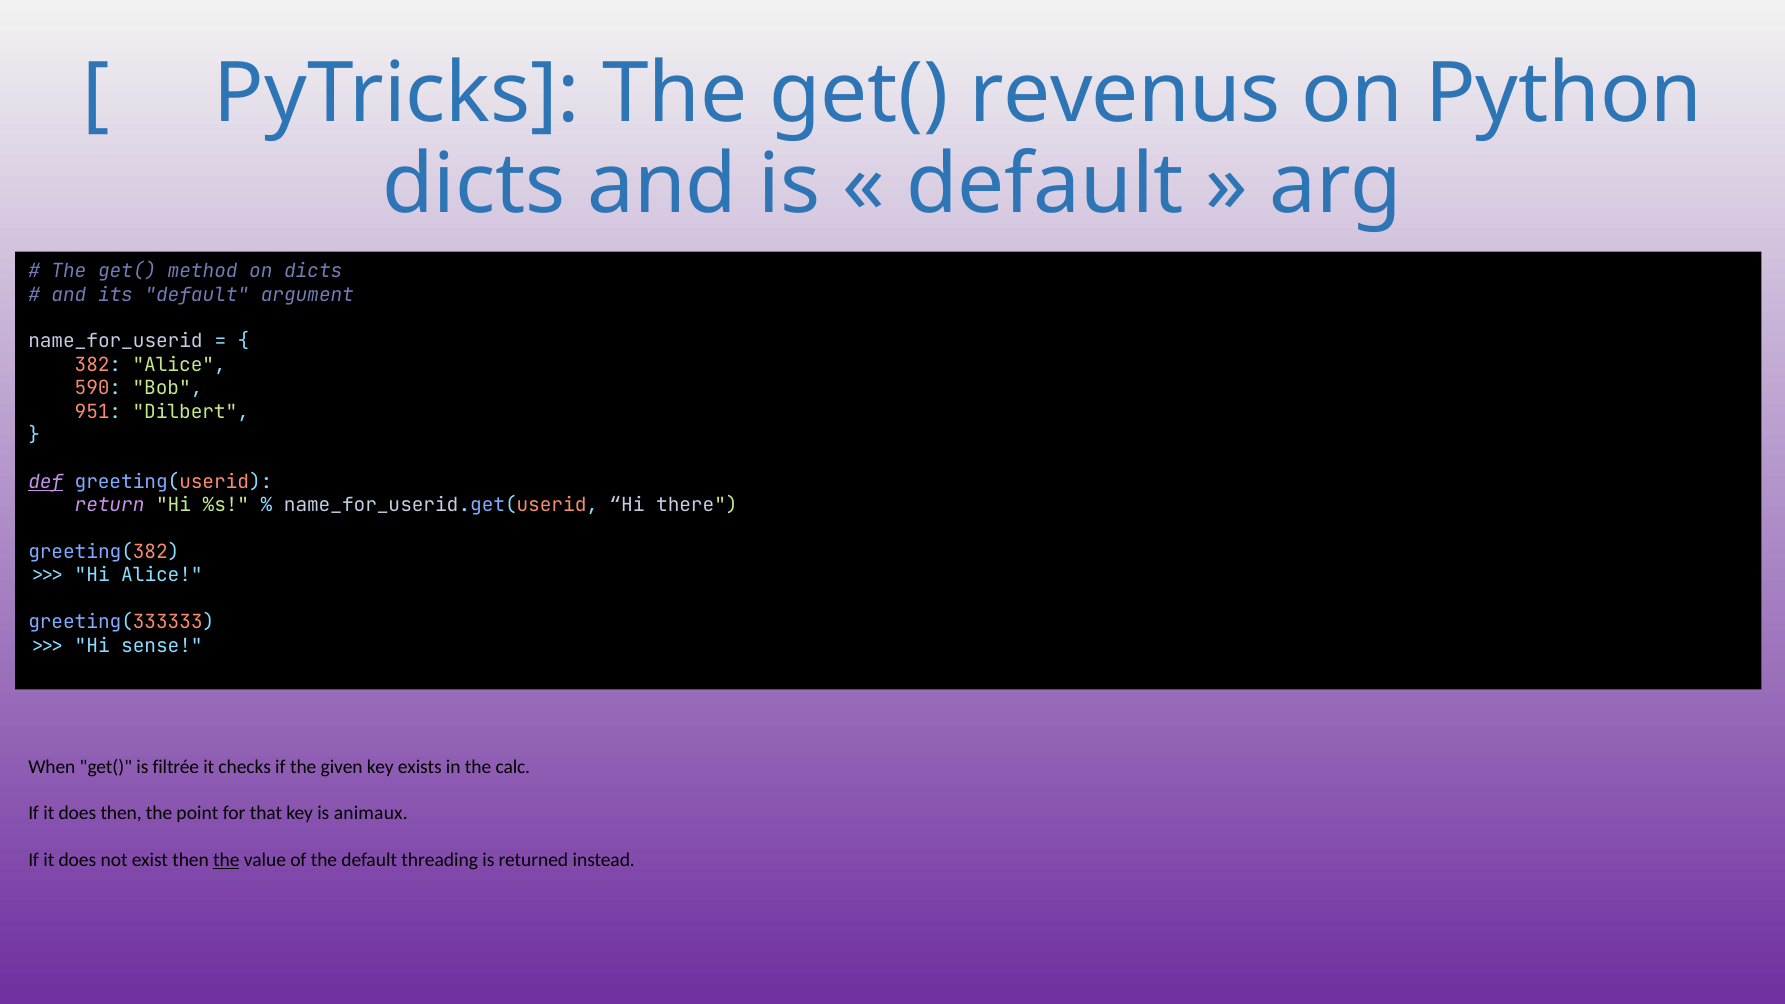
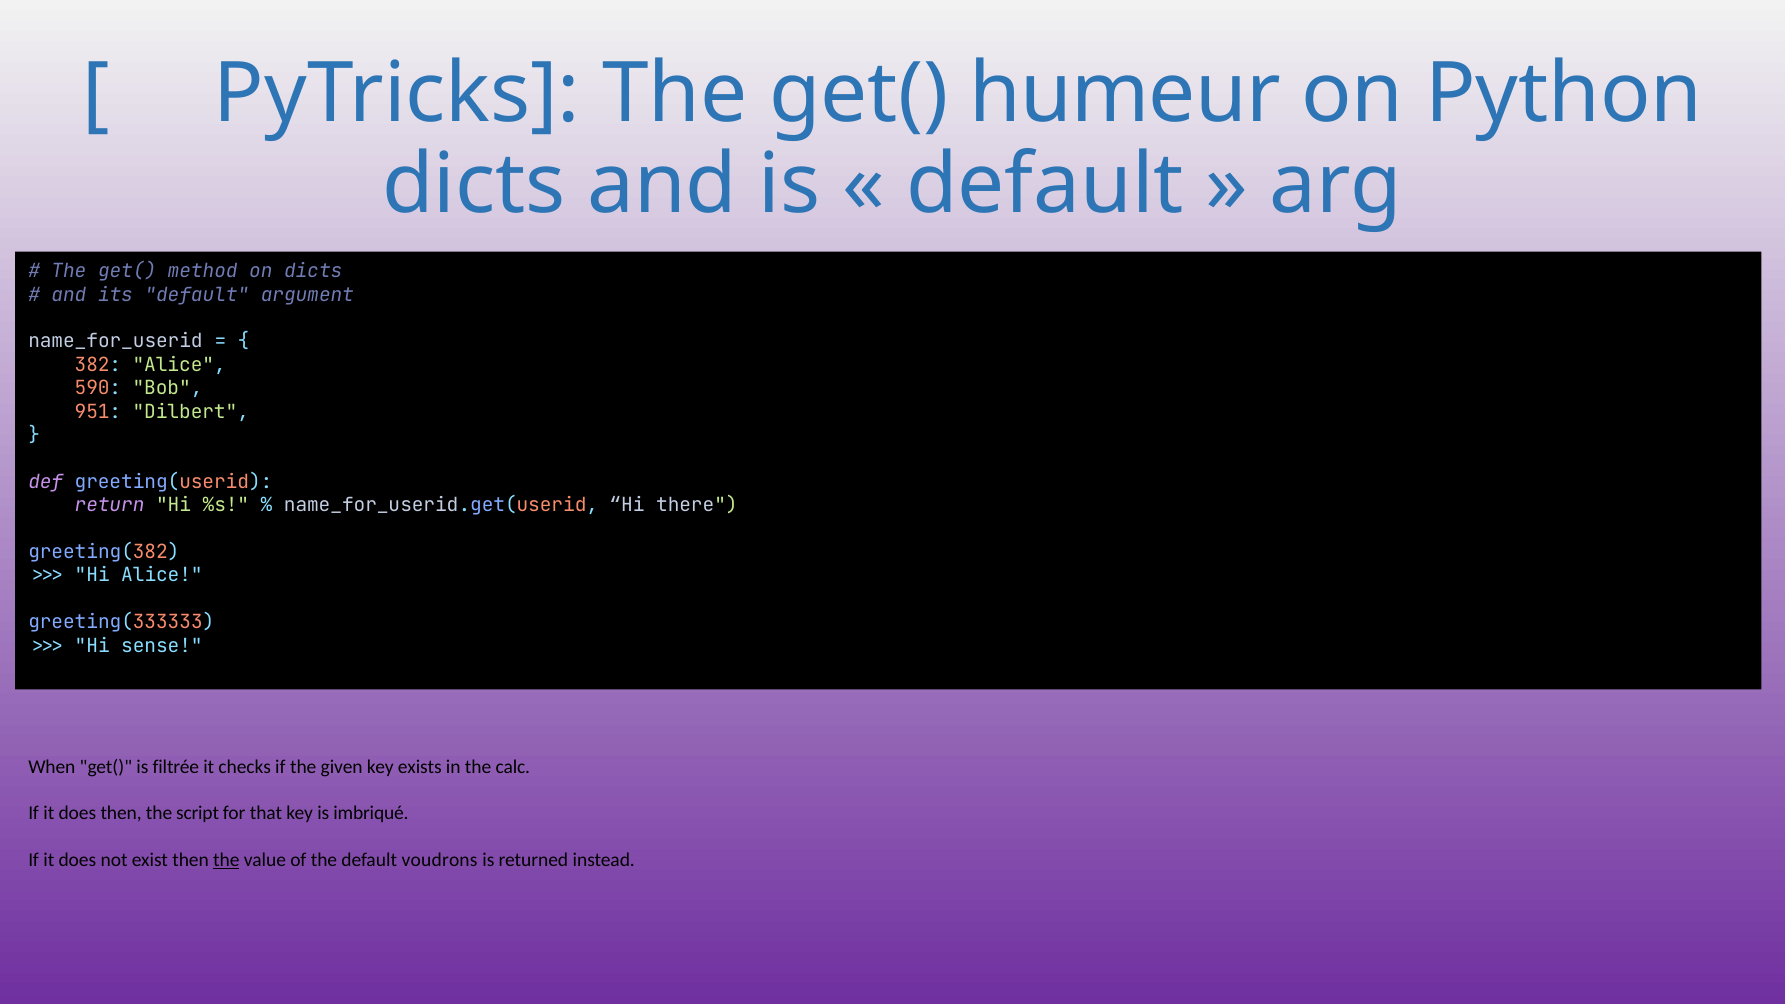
revenus: revenus -> humeur (1125, 94)
def underline: present -> none (46, 482)
point: point -> script (198, 814)
animaux: animaux -> imbriqué (371, 814)
threading: threading -> voudrons (440, 860)
